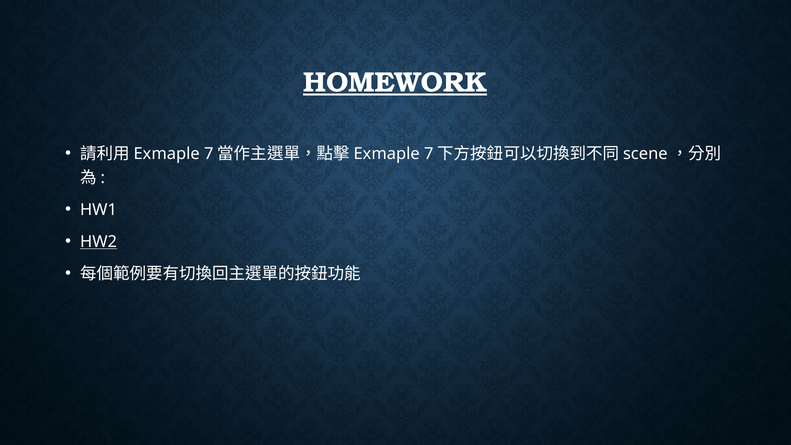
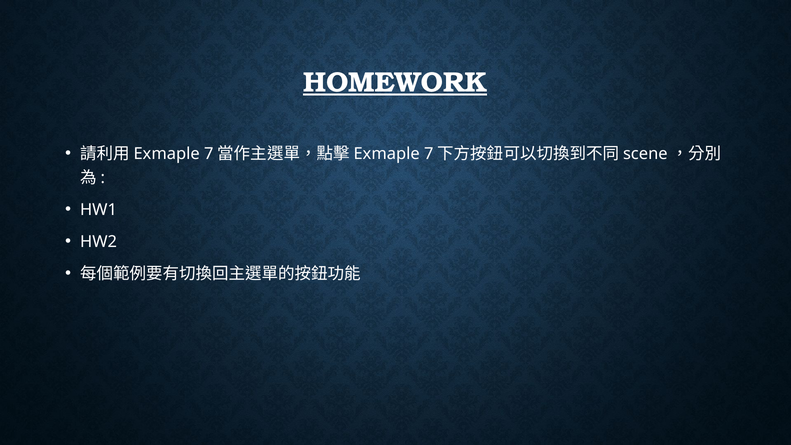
HW2 underline: present -> none (99, 242)
